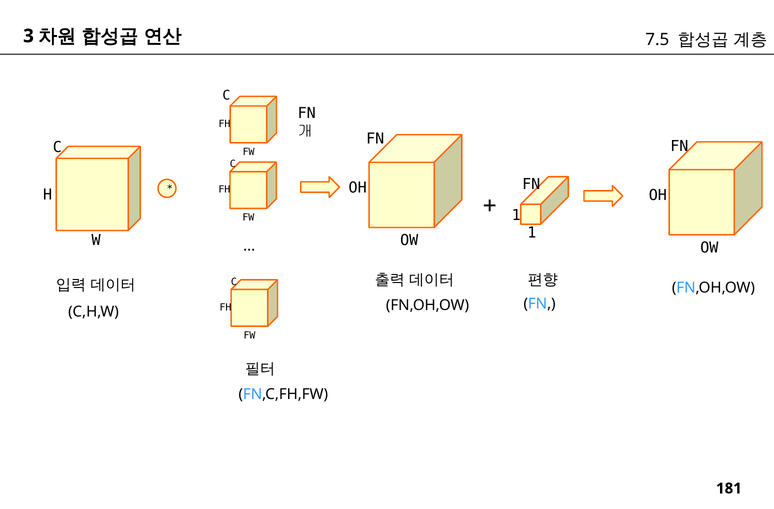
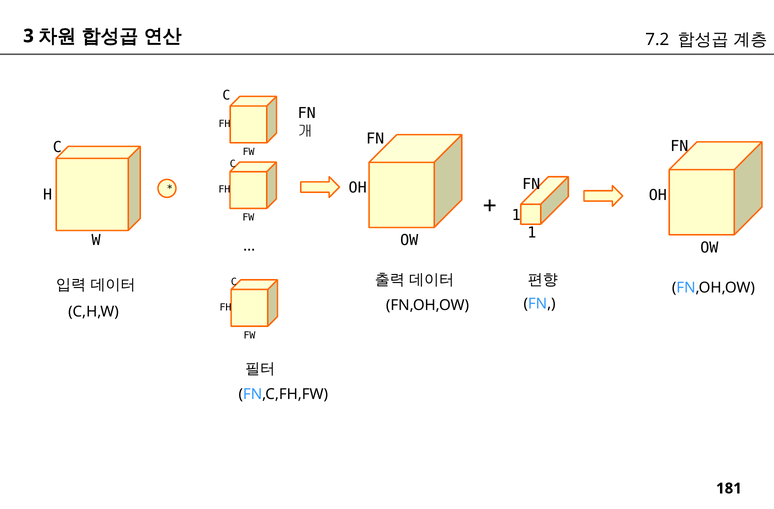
7.5: 7.5 -> 7.2 (657, 40)
